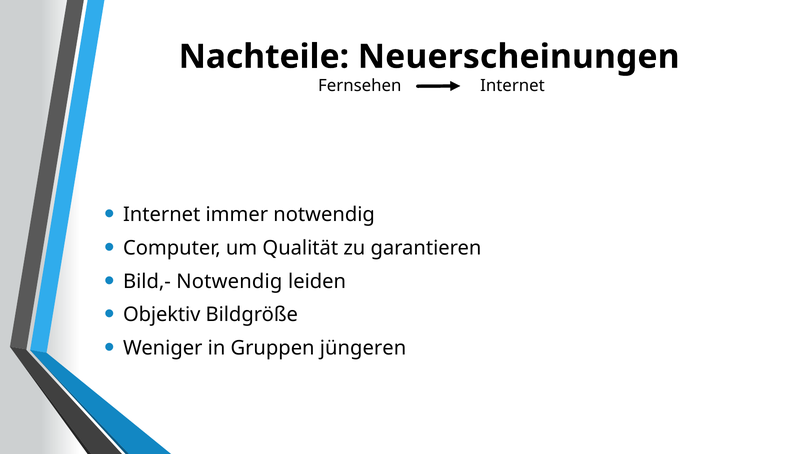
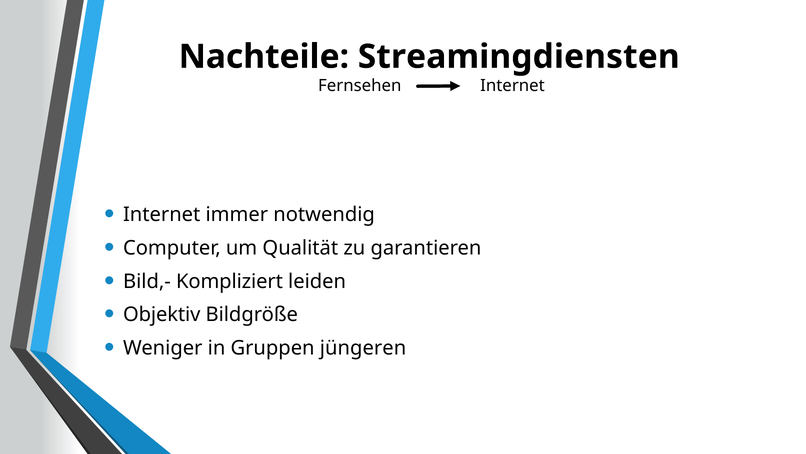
Neuerscheinungen: Neuerscheinungen -> Streamingdiensten (519, 57)
Bild,- Notwendig: Notwendig -> Kompliziert (229, 281)
